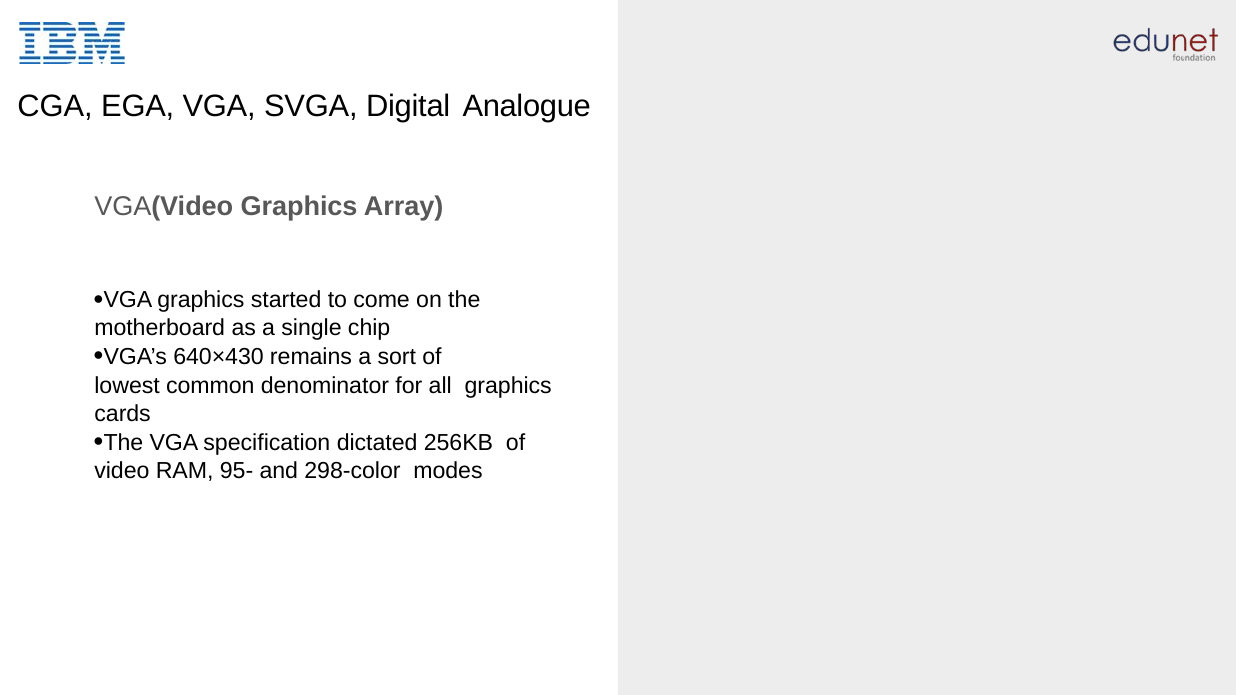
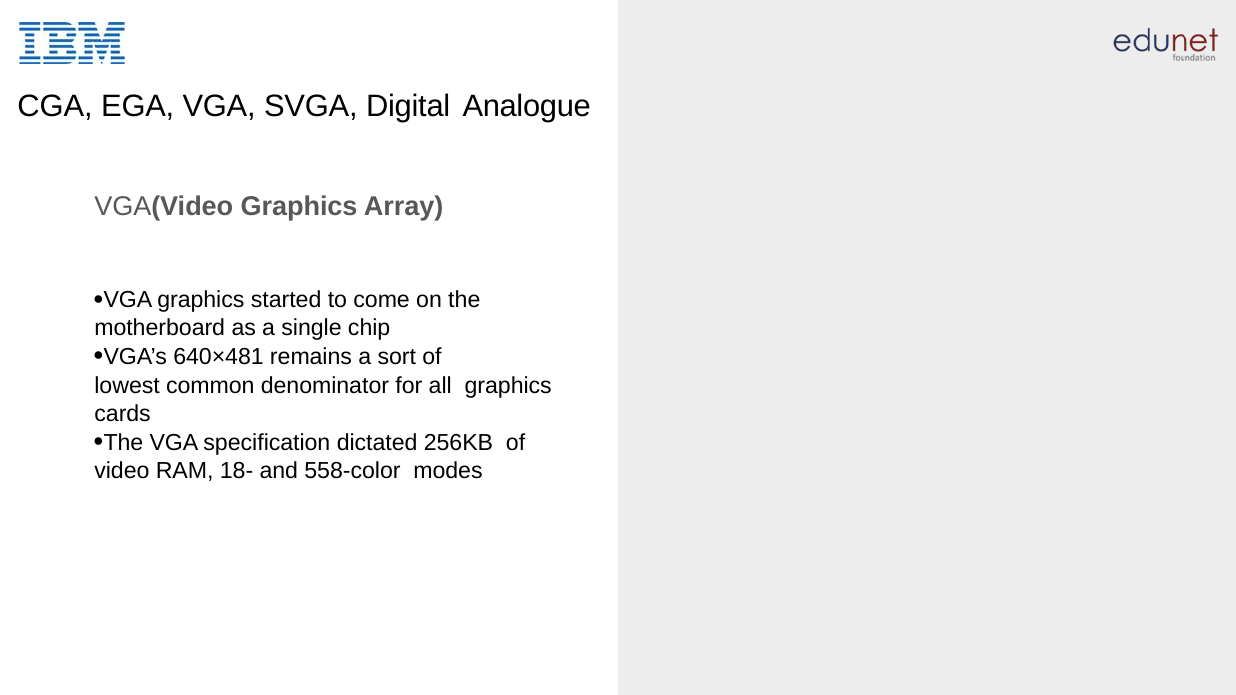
640×430: 640×430 -> 640×481 (219, 357)
95-: 95- -> 18- (237, 471)
298-color: 298-color -> 558-color (352, 471)
